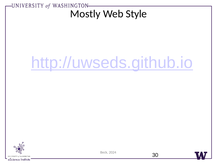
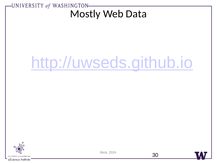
Style: Style -> Data (136, 14)
